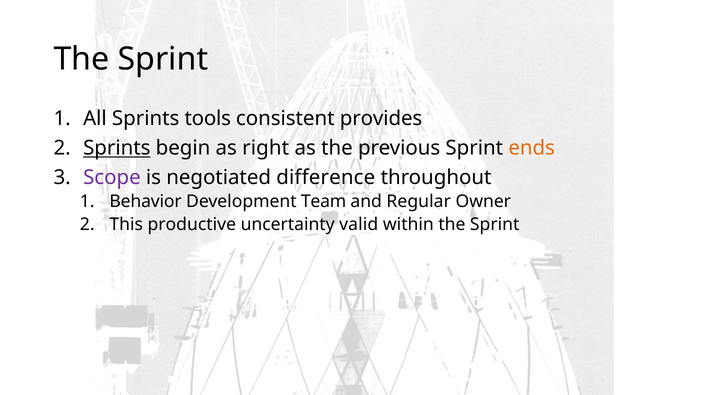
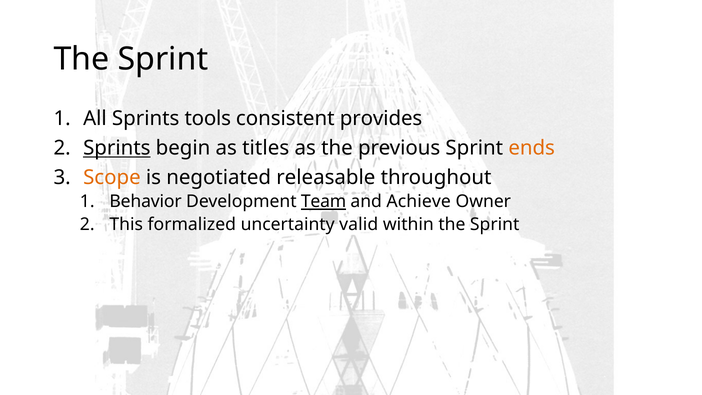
right: right -> titles (266, 148)
Scope colour: purple -> orange (112, 177)
difference: difference -> releasable (326, 177)
Team underline: none -> present (324, 202)
Regular: Regular -> Achieve (419, 202)
productive: productive -> formalized (192, 224)
